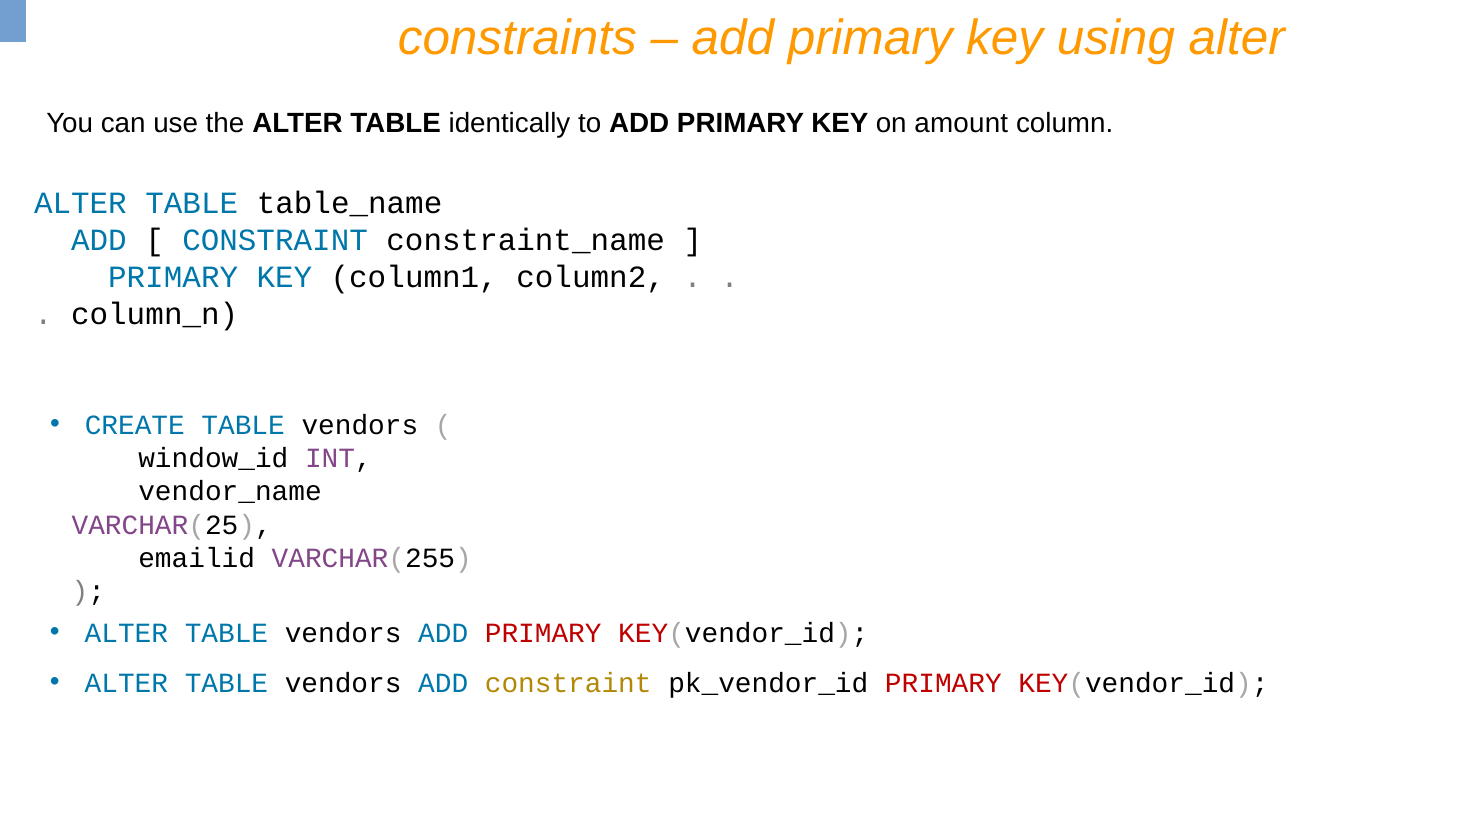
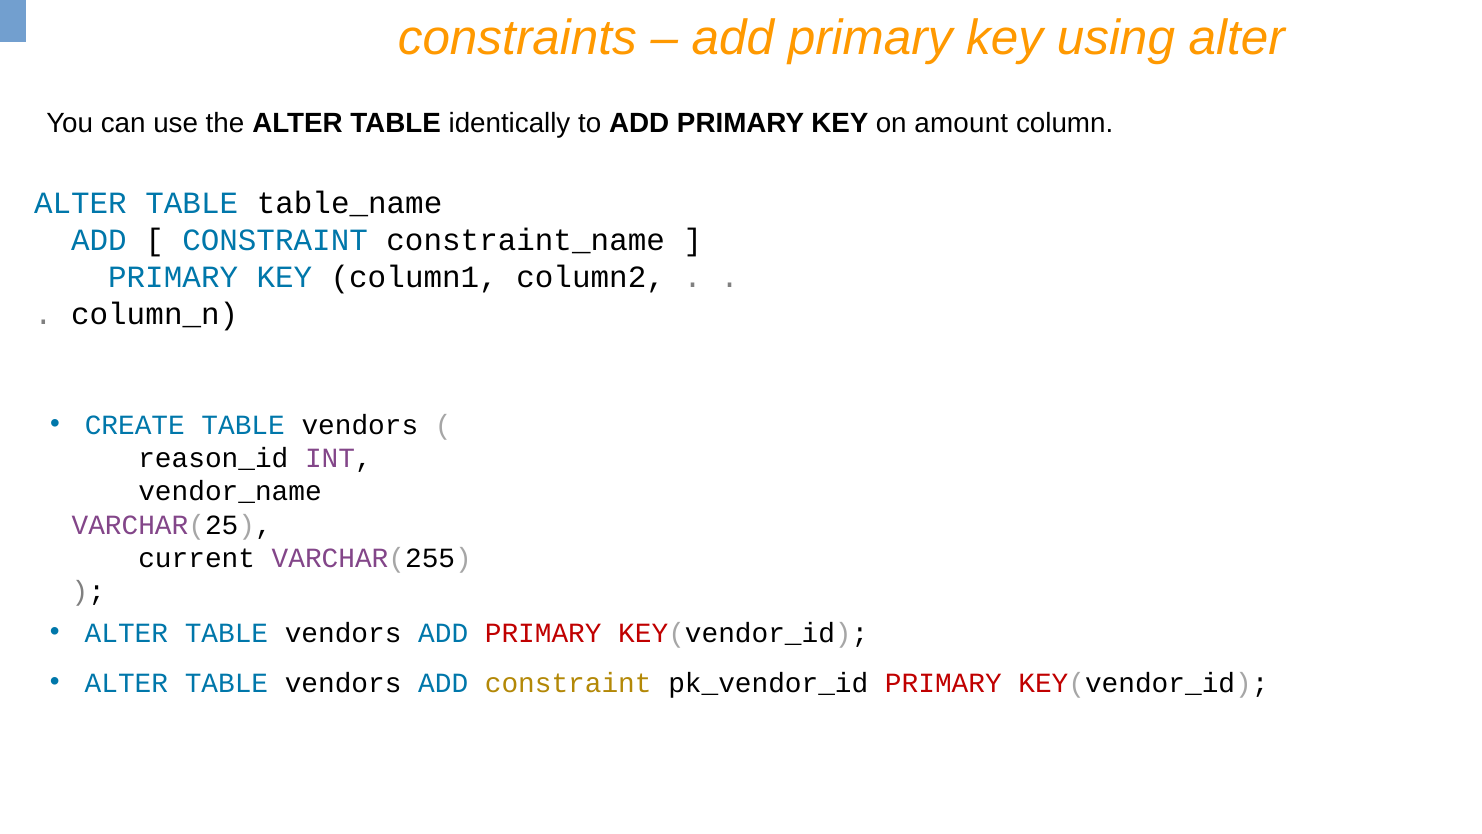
window_id: window_id -> reason_id (213, 458)
emailid: emailid -> current (197, 558)
